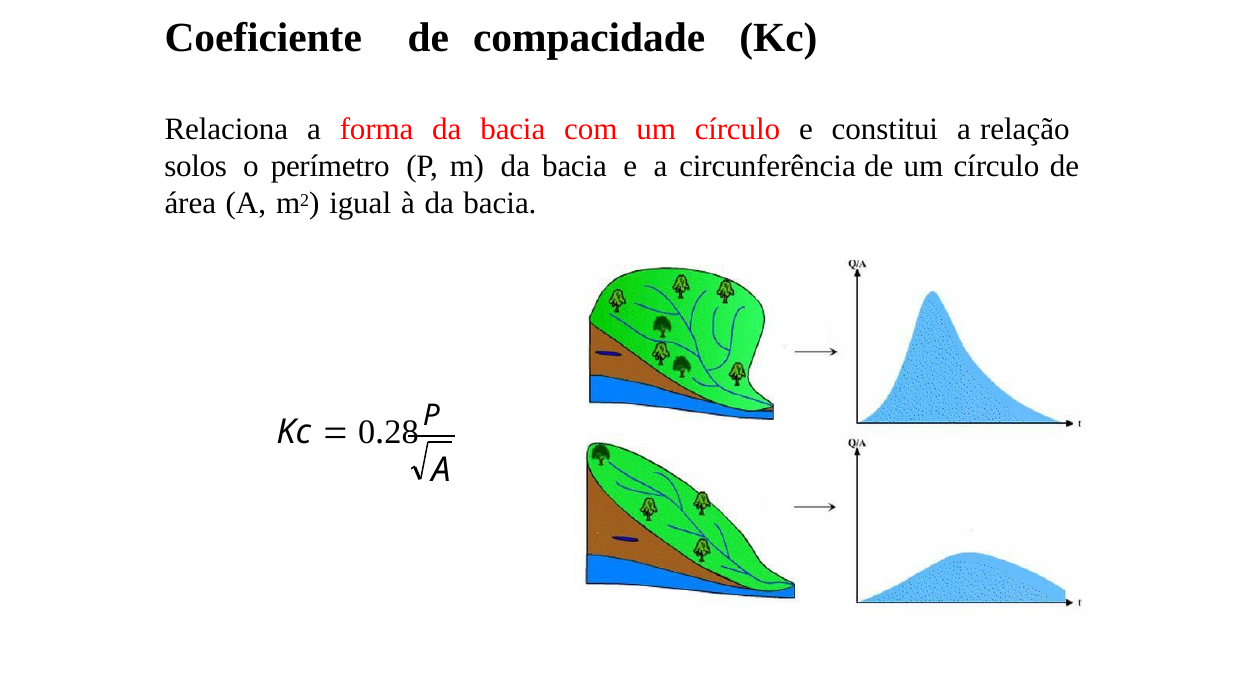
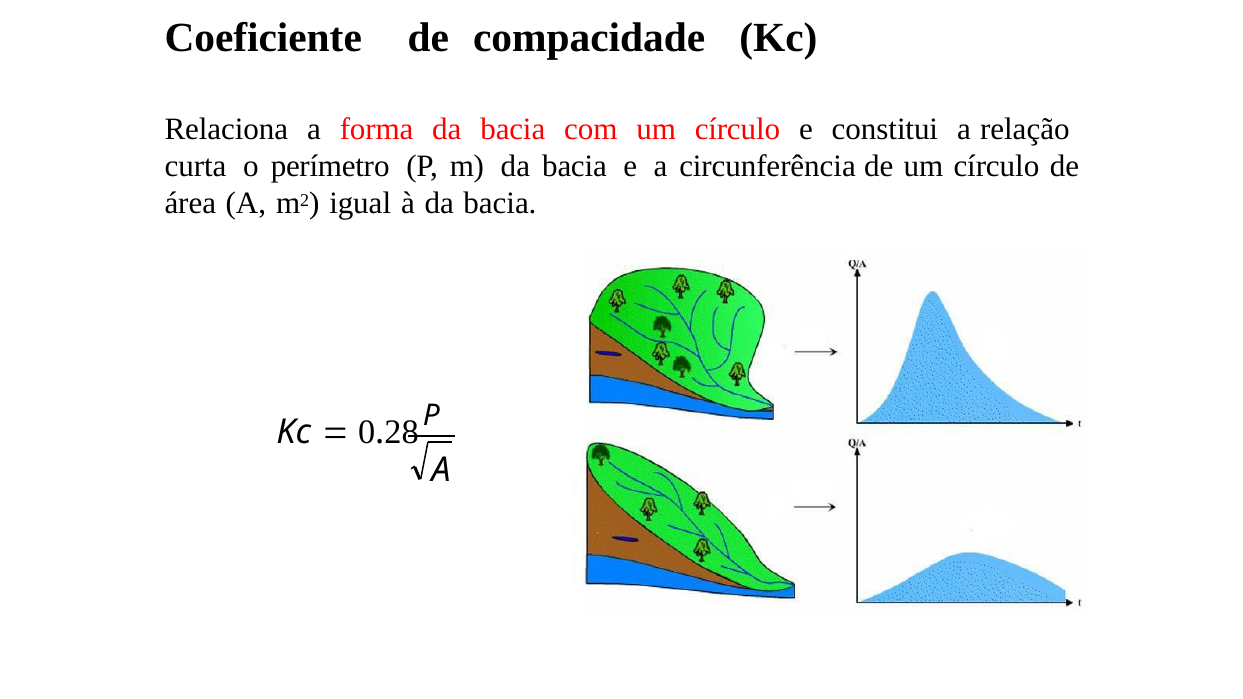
solos: solos -> curta (196, 166)
